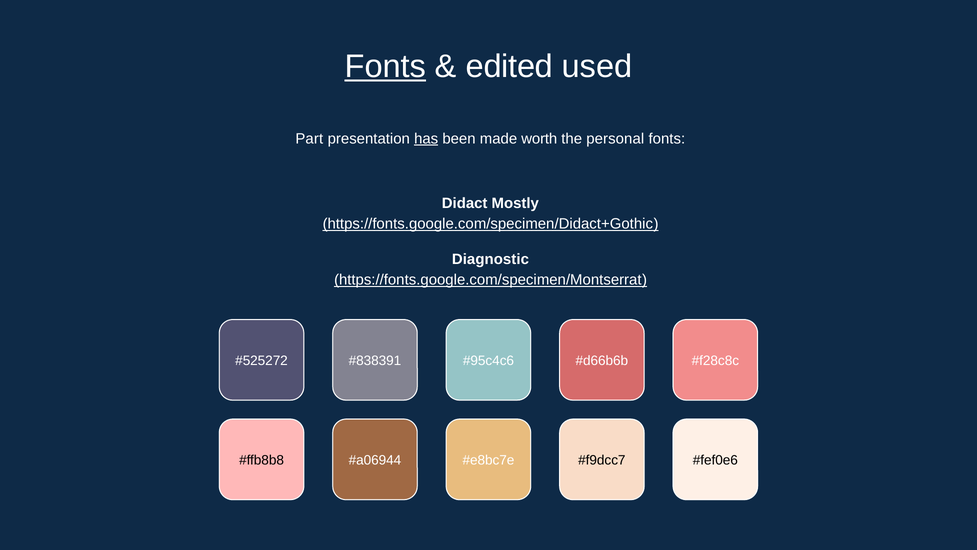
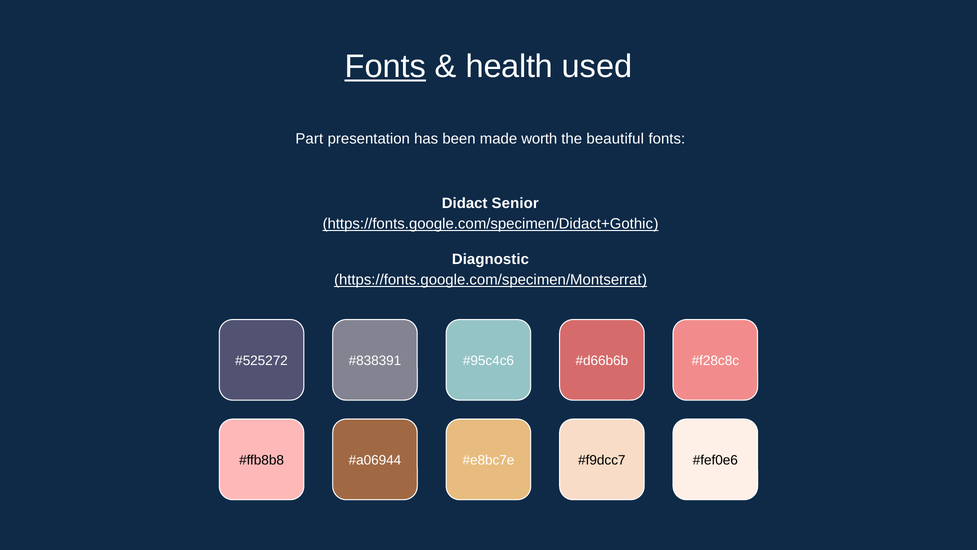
edited: edited -> health (509, 66)
has underline: present -> none (426, 139)
personal: personal -> beautiful (615, 139)
Mostly: Mostly -> Senior (515, 203)
